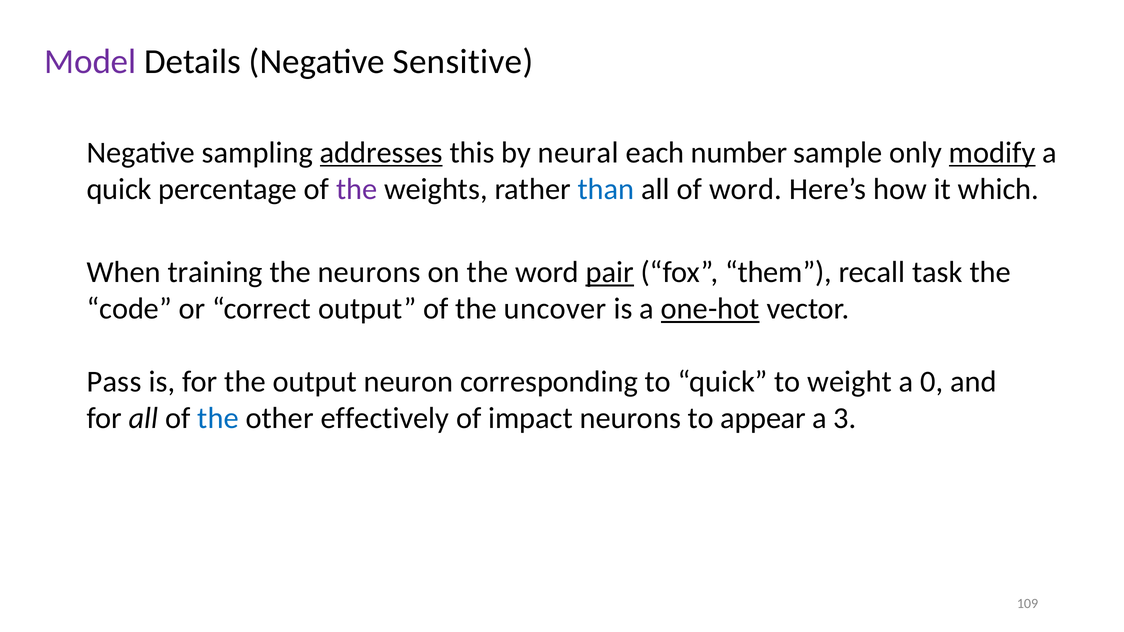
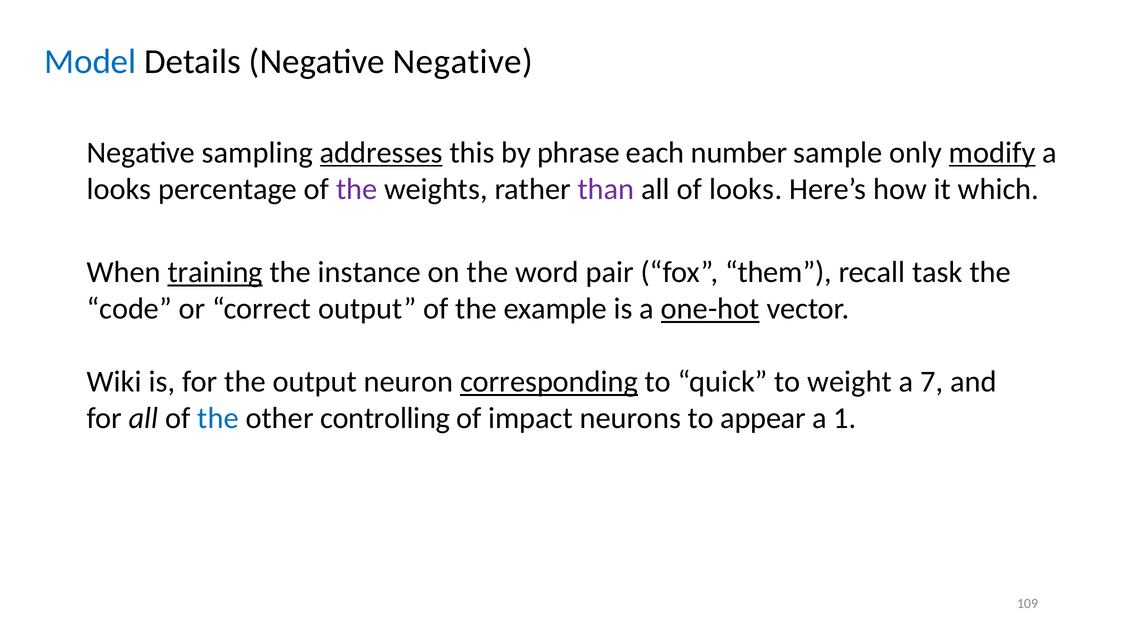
Model colour: purple -> blue (90, 62)
Details Negative Sensitive: Sensitive -> Negative (463, 62)
neural: neural -> phrase (579, 153)
quick: quick -> looks (119, 189)
than colour: blue -> purple (606, 189)
of word: word -> looks (746, 189)
training underline: none -> present (215, 273)
the neurons: neurons -> instance (369, 273)
pair underline: present -> none (610, 273)
uncover: uncover -> example (555, 309)
Pass: Pass -> Wiki (114, 382)
corresponding underline: none -> present (549, 382)
0: 0 -> 7 (932, 382)
effectively: effectively -> controlling (385, 419)
3: 3 -> 1 (845, 419)
